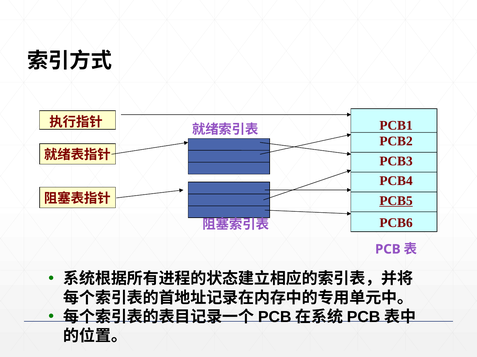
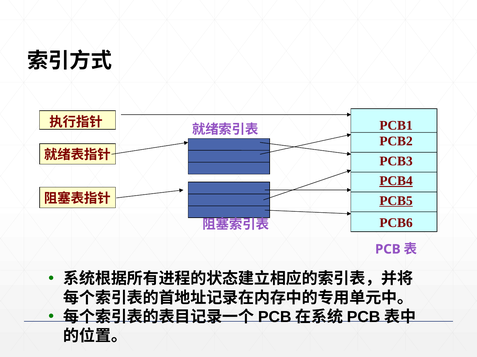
PCB4 underline: none -> present (396, 181)
